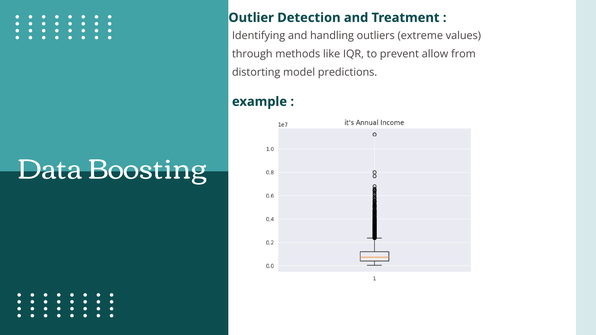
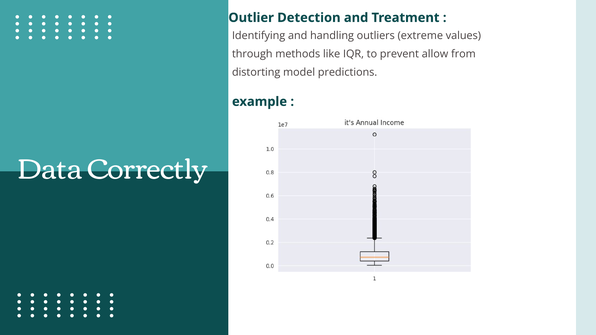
Boosting: Boosting -> Correctly (147, 170)
